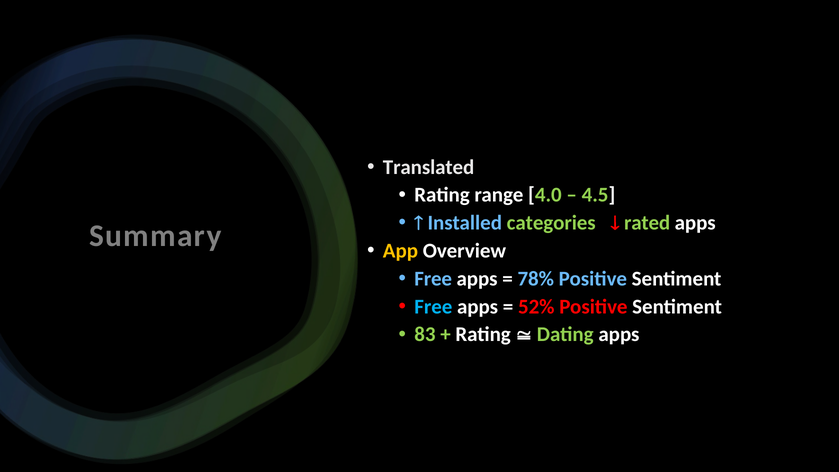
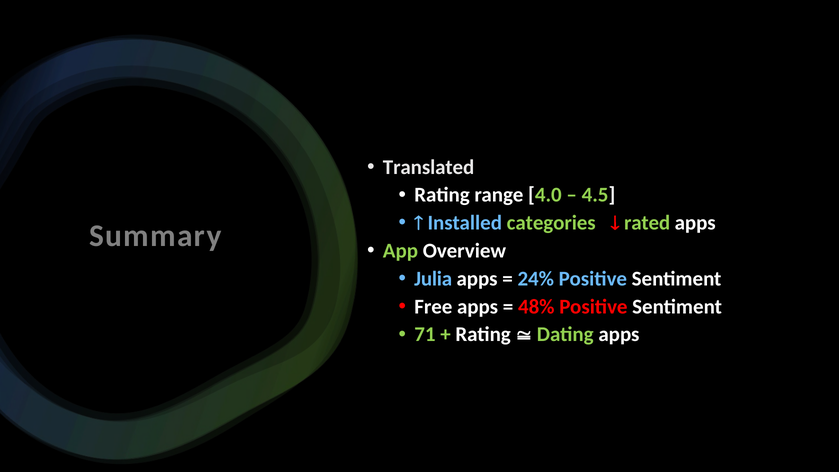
App colour: yellow -> light green (400, 251)
Free: Free -> Julia (433, 279)
78%: 78% -> 24% (536, 279)
Free colour: light blue -> white (433, 307)
52%: 52% -> 48% (536, 307)
83: 83 -> 71 (425, 334)
